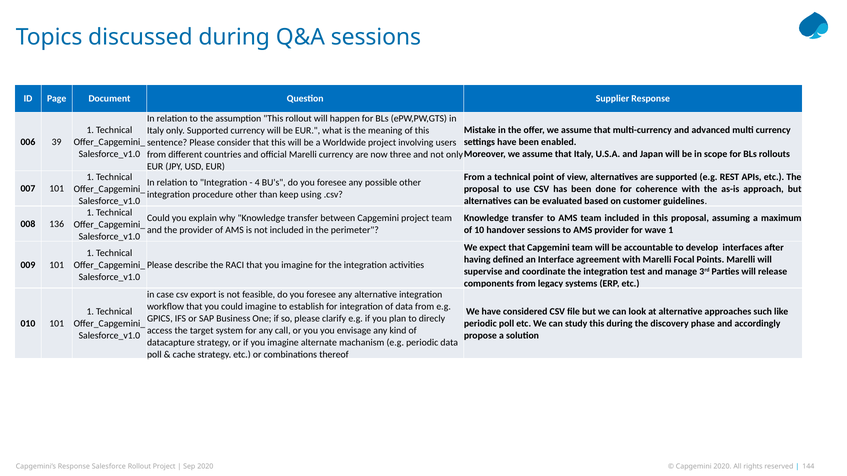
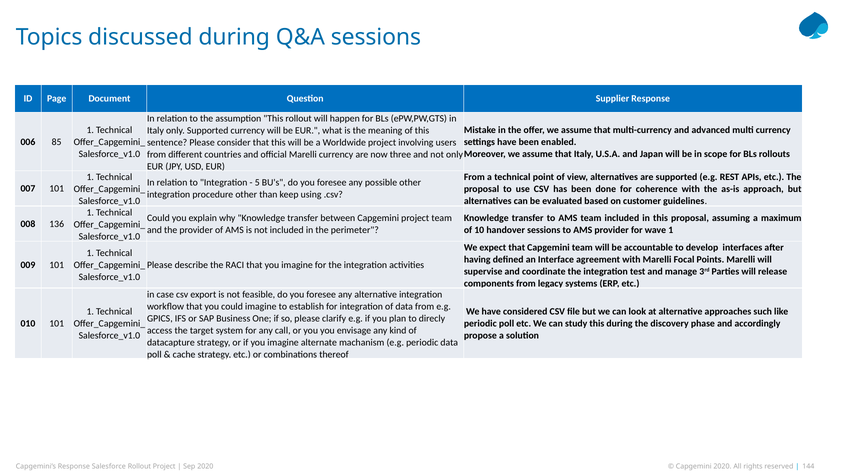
39: 39 -> 85 (57, 142)
4: 4 -> 5 (257, 183)
